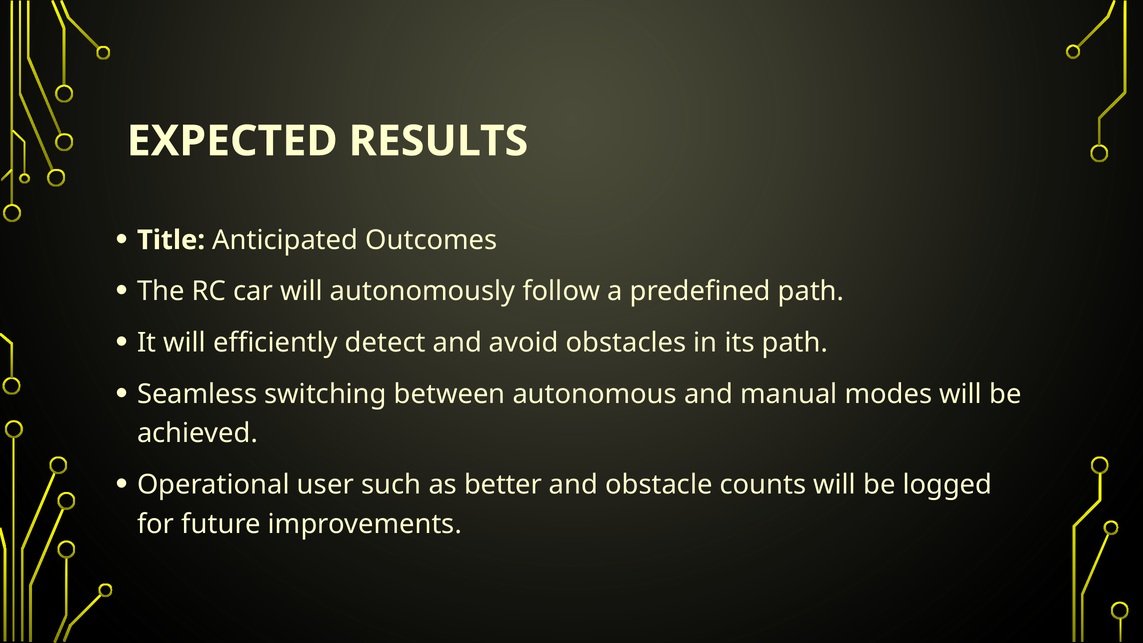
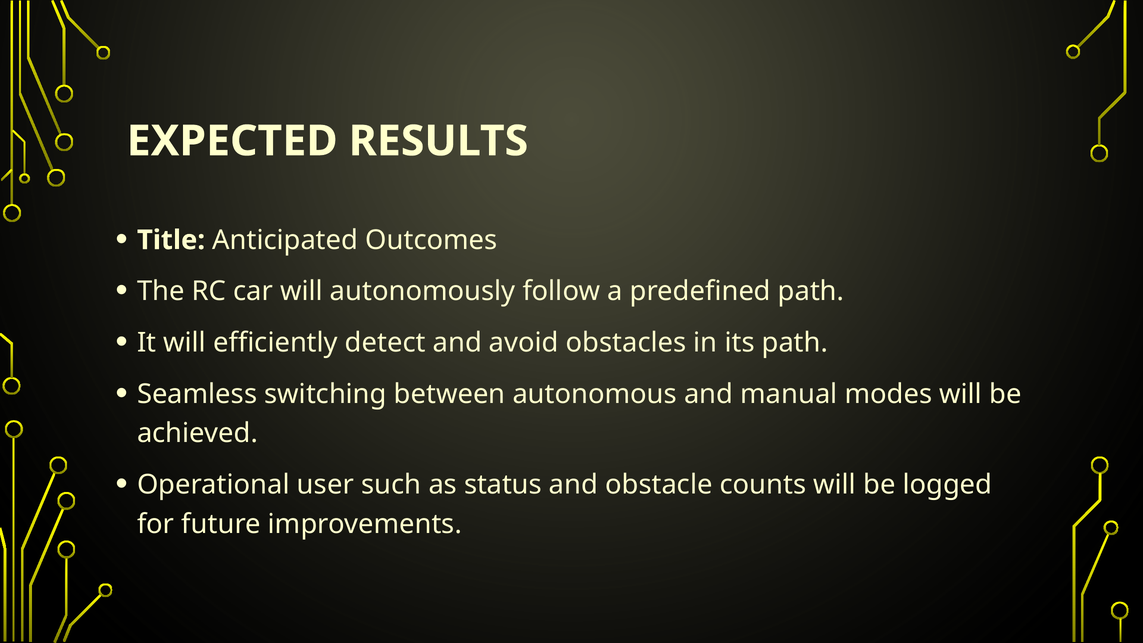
better: better -> status (503, 485)
